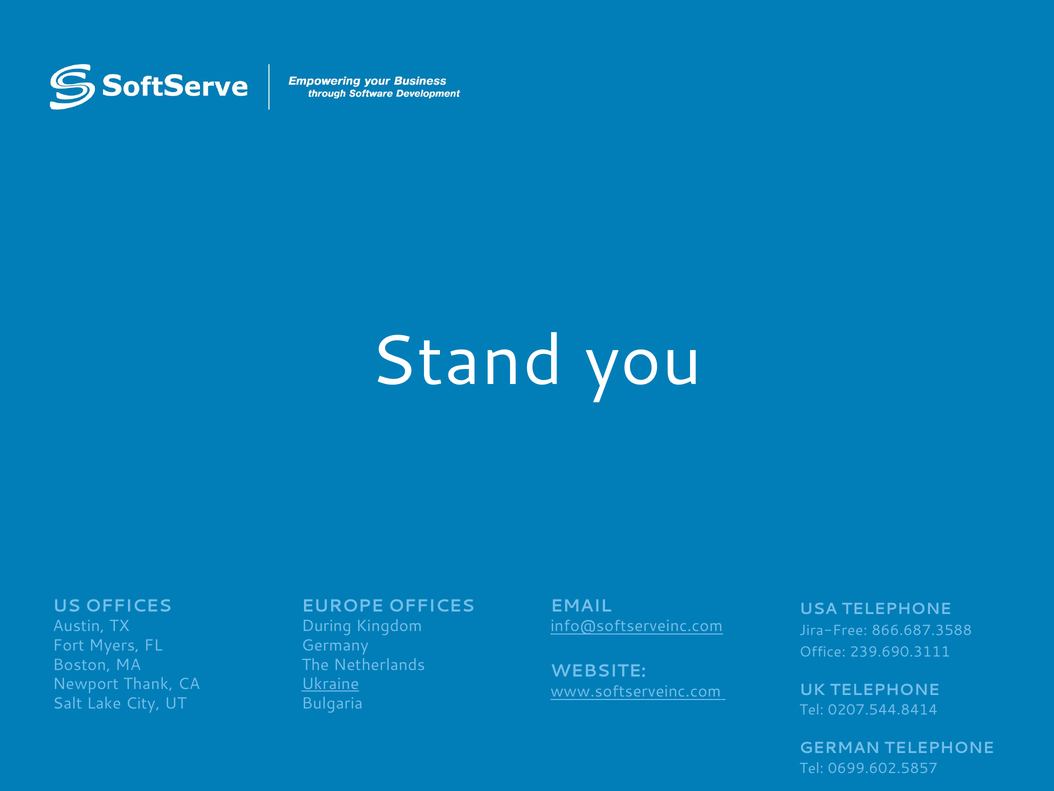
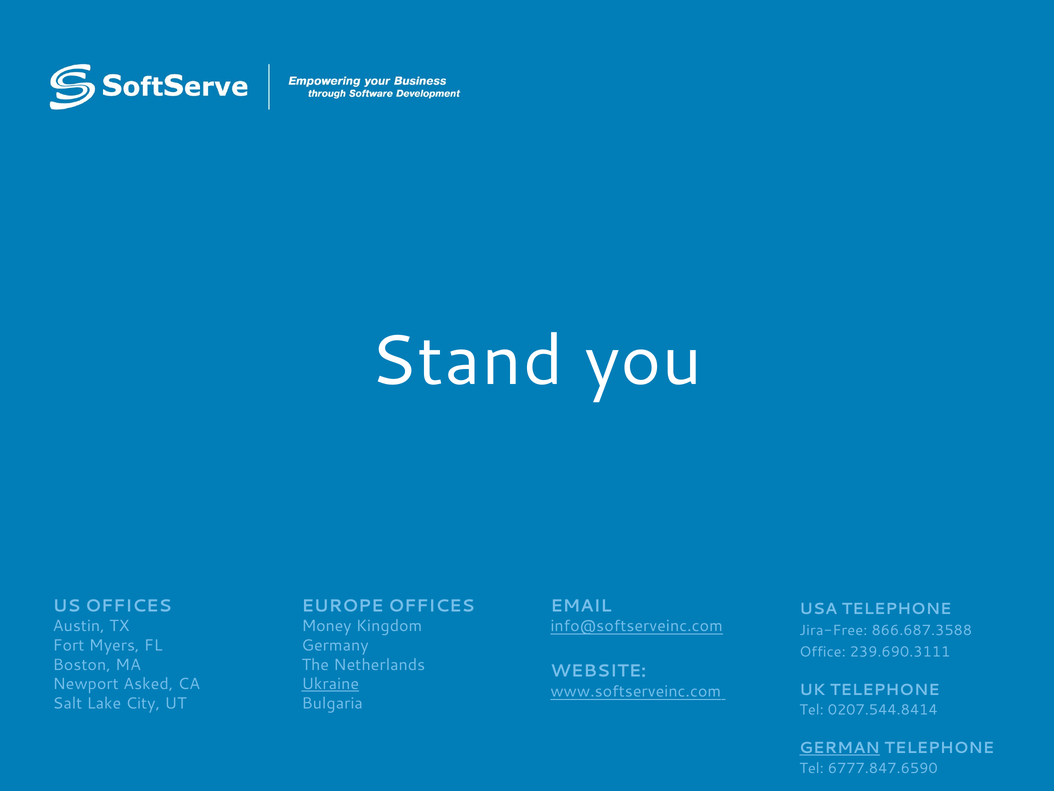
During: During -> Money (327, 626)
Thank: Thank -> Asked (148, 684)
GERMAN underline: none -> present (840, 748)
0699.602.5857: 0699.602.5857 -> 6777.847.6590 (883, 768)
